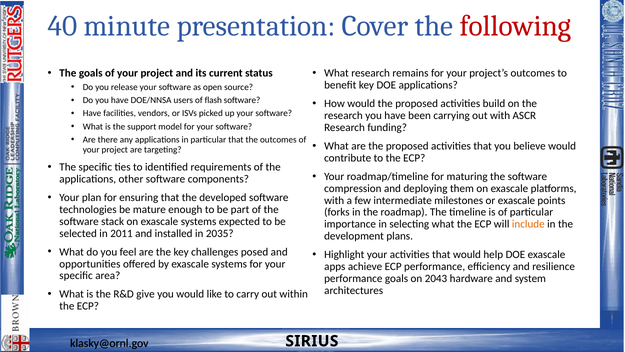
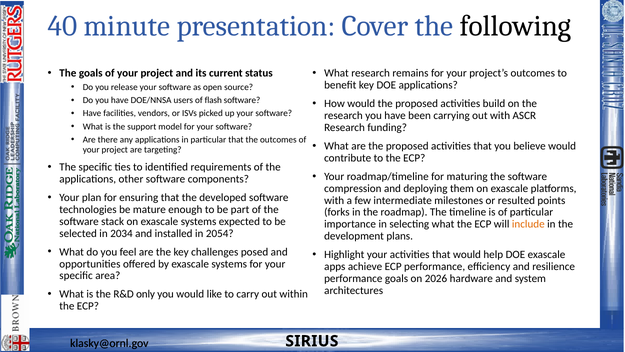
following colour: red -> black (516, 26)
or exascale: exascale -> resulted (516, 200)
2011: 2011 -> 2034 (121, 233)
2035: 2035 -> 2054 (220, 233)
2043: 2043 -> 2026 (436, 278)
give: give -> only (146, 294)
